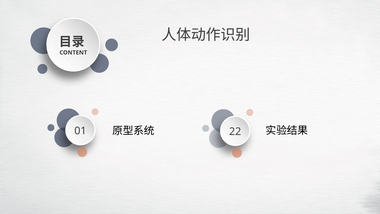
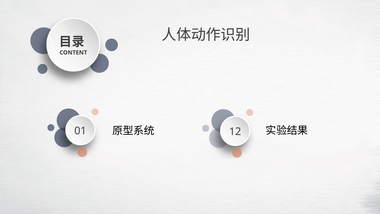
22: 22 -> 12 (235, 131)
